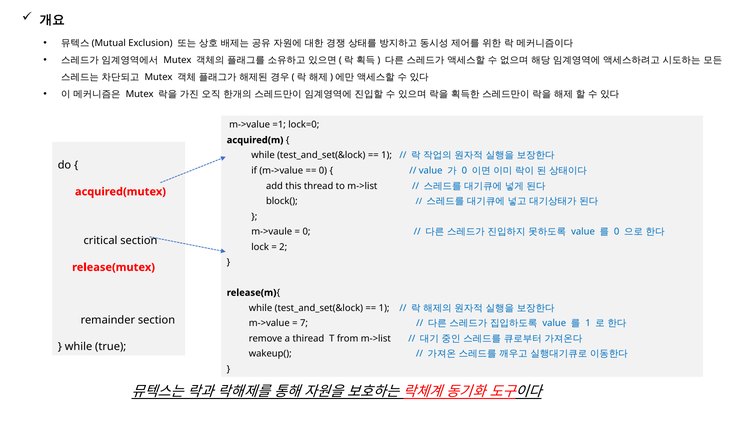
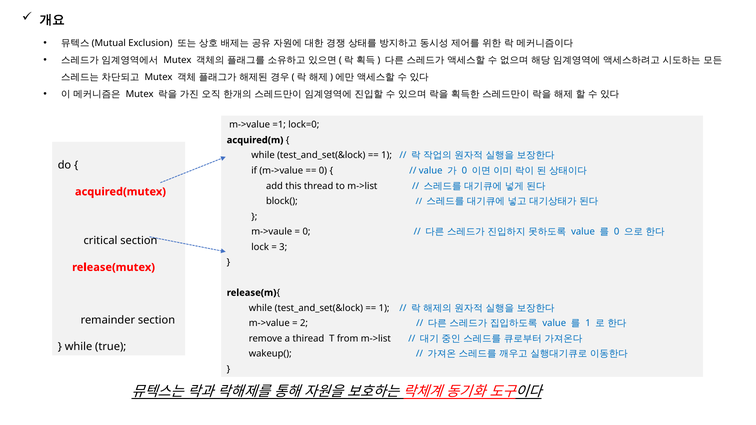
2: 2 -> 3 (283, 247)
7: 7 -> 2 (304, 323)
